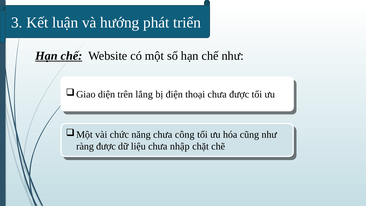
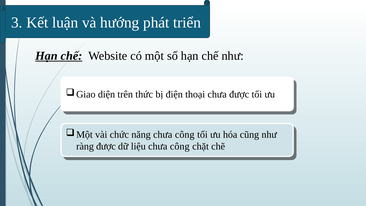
lắng: lắng -> thức (144, 94)
liệu chưa nhập: nhập -> công (180, 146)
